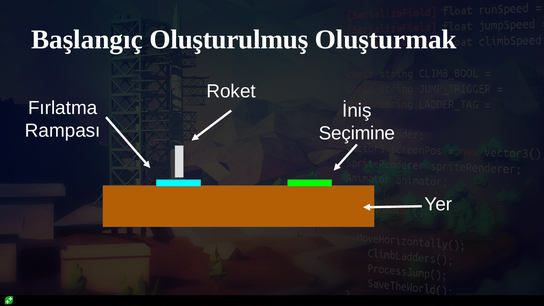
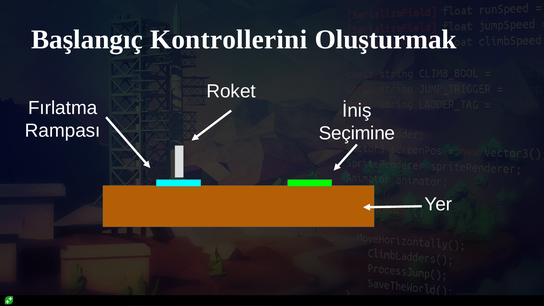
Oluşturulmuş: Oluşturulmuş -> Kontrollerini (229, 40)
